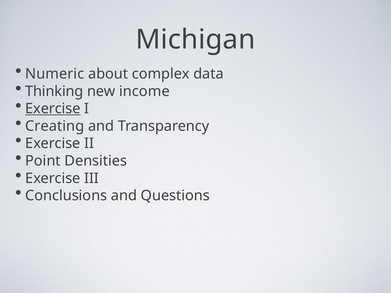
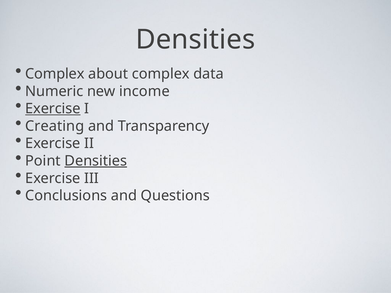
Michigan: Michigan -> Densities (195, 40)
Numeric: Numeric -> Complex (55, 74)
Thinking: Thinking -> Numeric (54, 91)
Densities underline: none -> present (96, 161)
